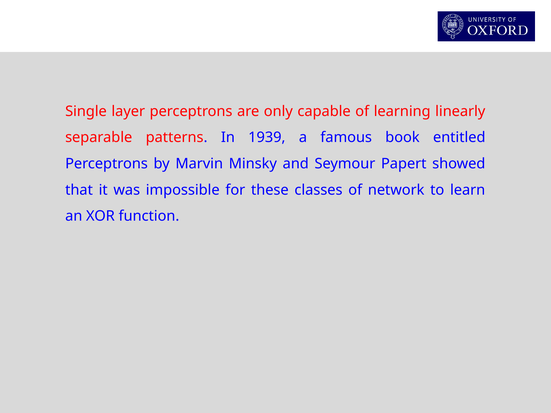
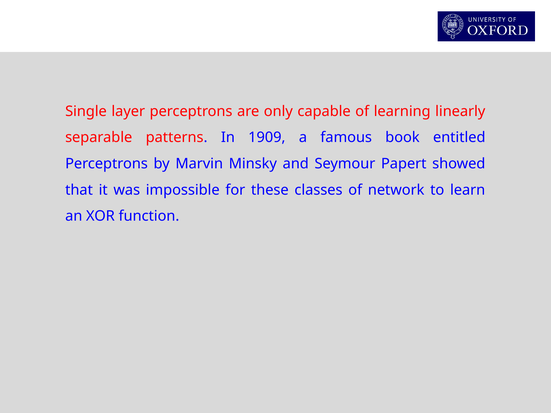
1939: 1939 -> 1909 (267, 138)
